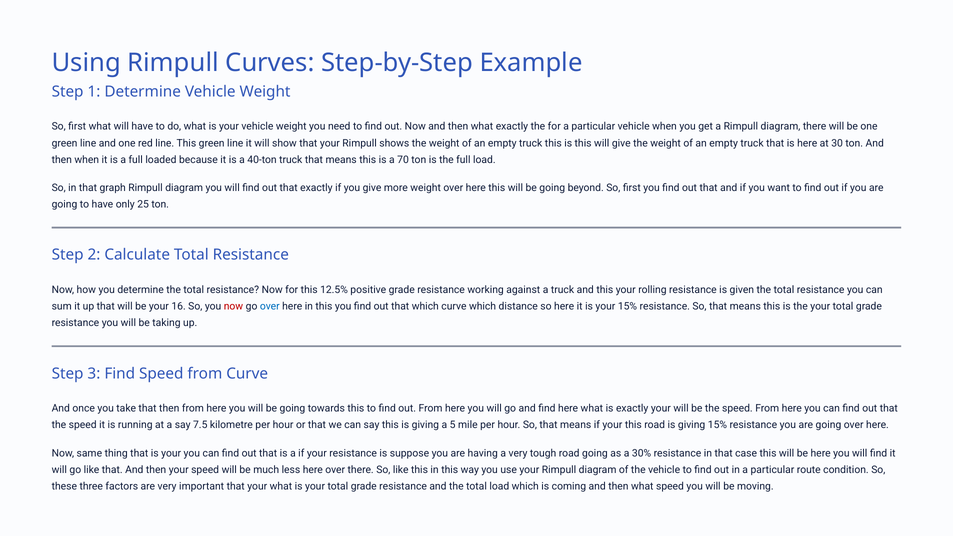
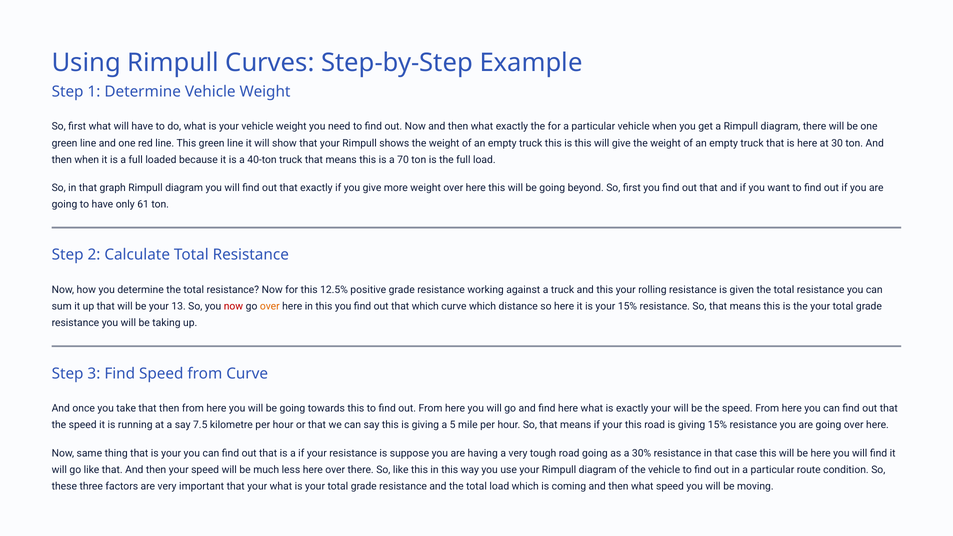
25: 25 -> 61 (143, 204)
16: 16 -> 13 (179, 307)
over colour: blue -> orange (270, 307)
